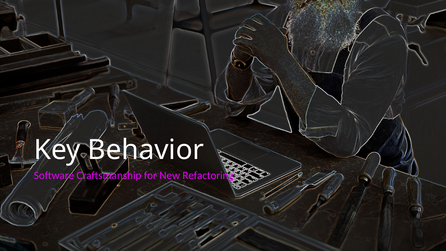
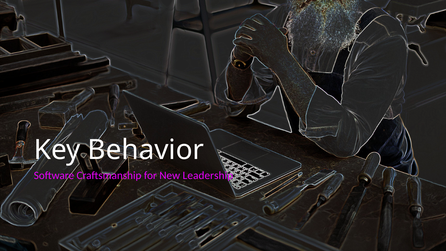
Refactoring: Refactoring -> Leadership (208, 176)
